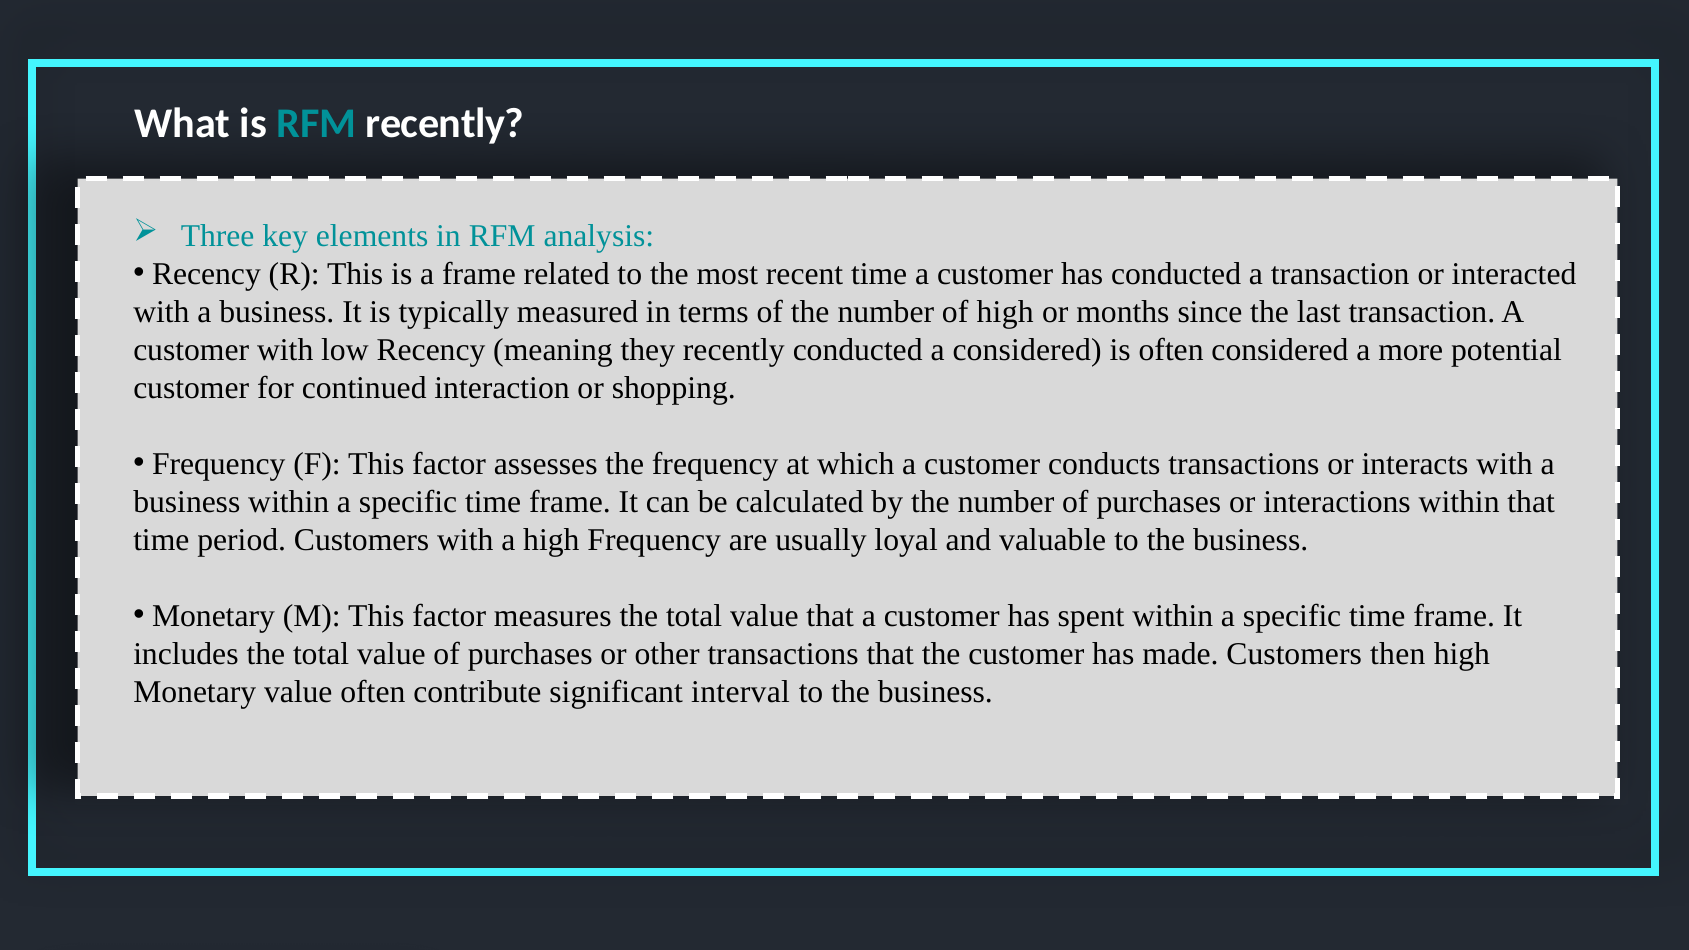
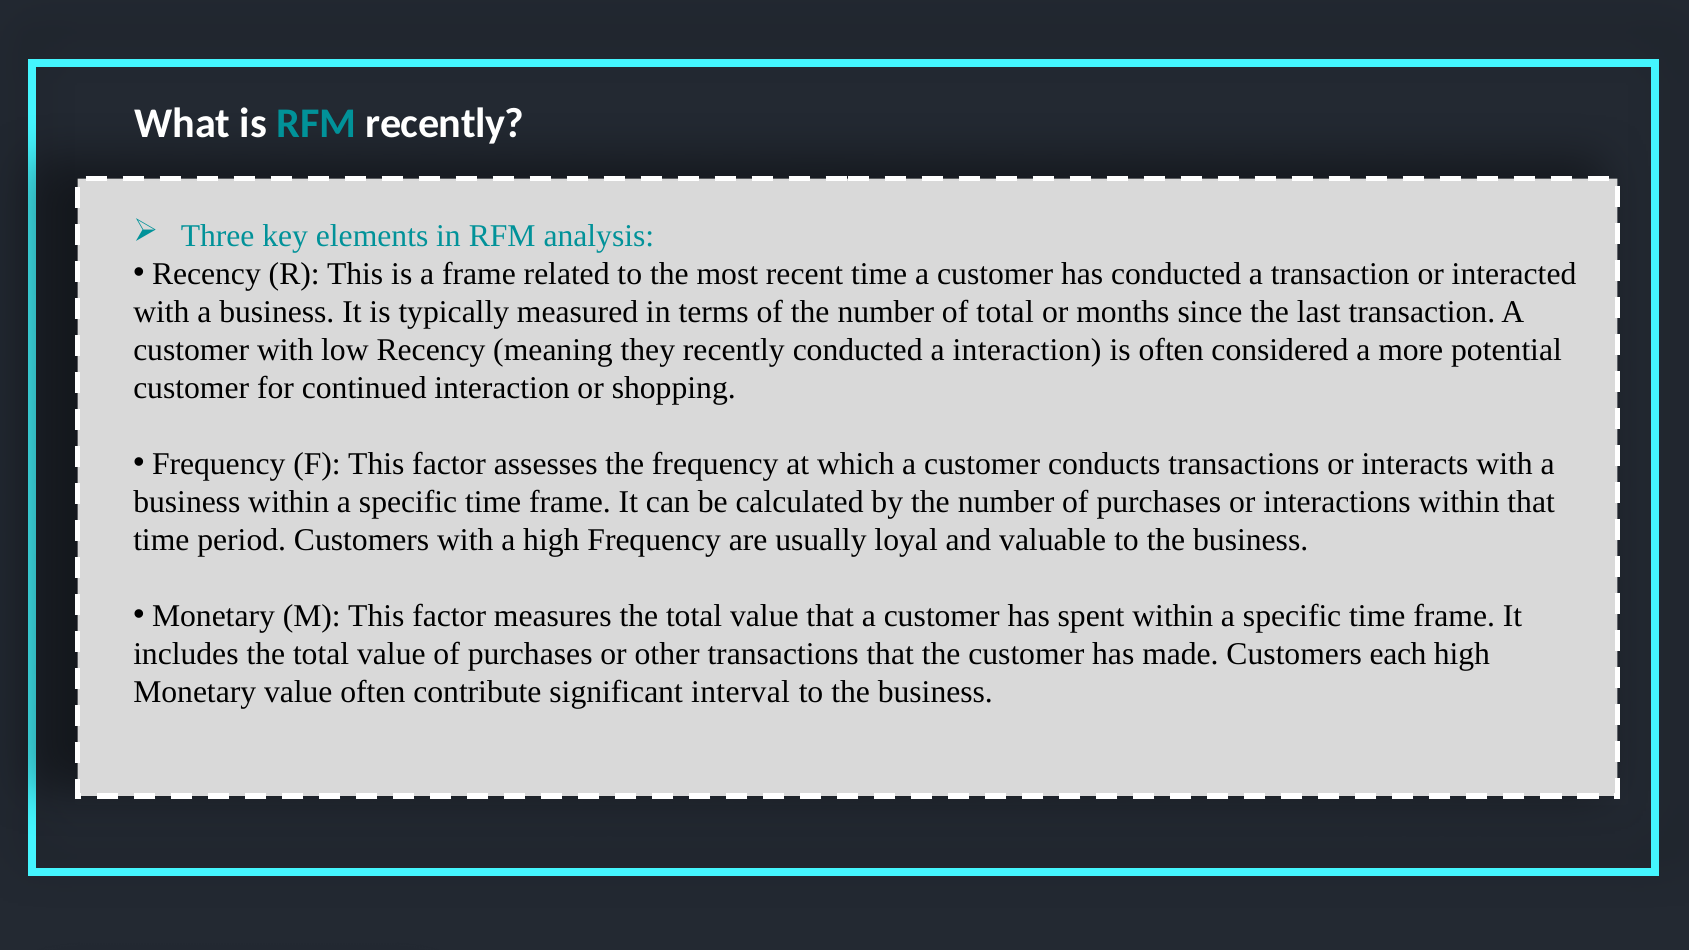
of high: high -> total (1005, 312)
a considered: considered -> interaction (1027, 350)
then: then -> each (1398, 654)
